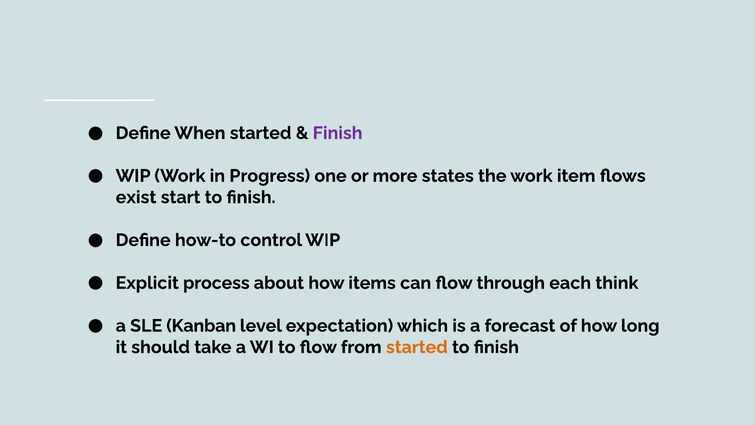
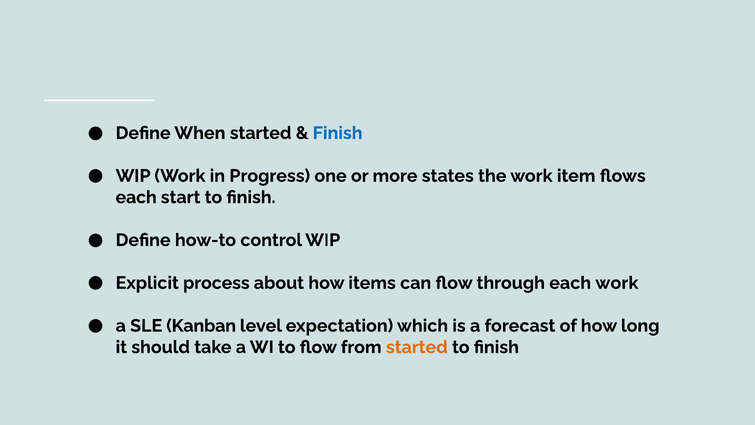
Finish colour: purple -> blue (338, 133)
exist: exist -> each (136, 197)
each think: think -> work (617, 283)
